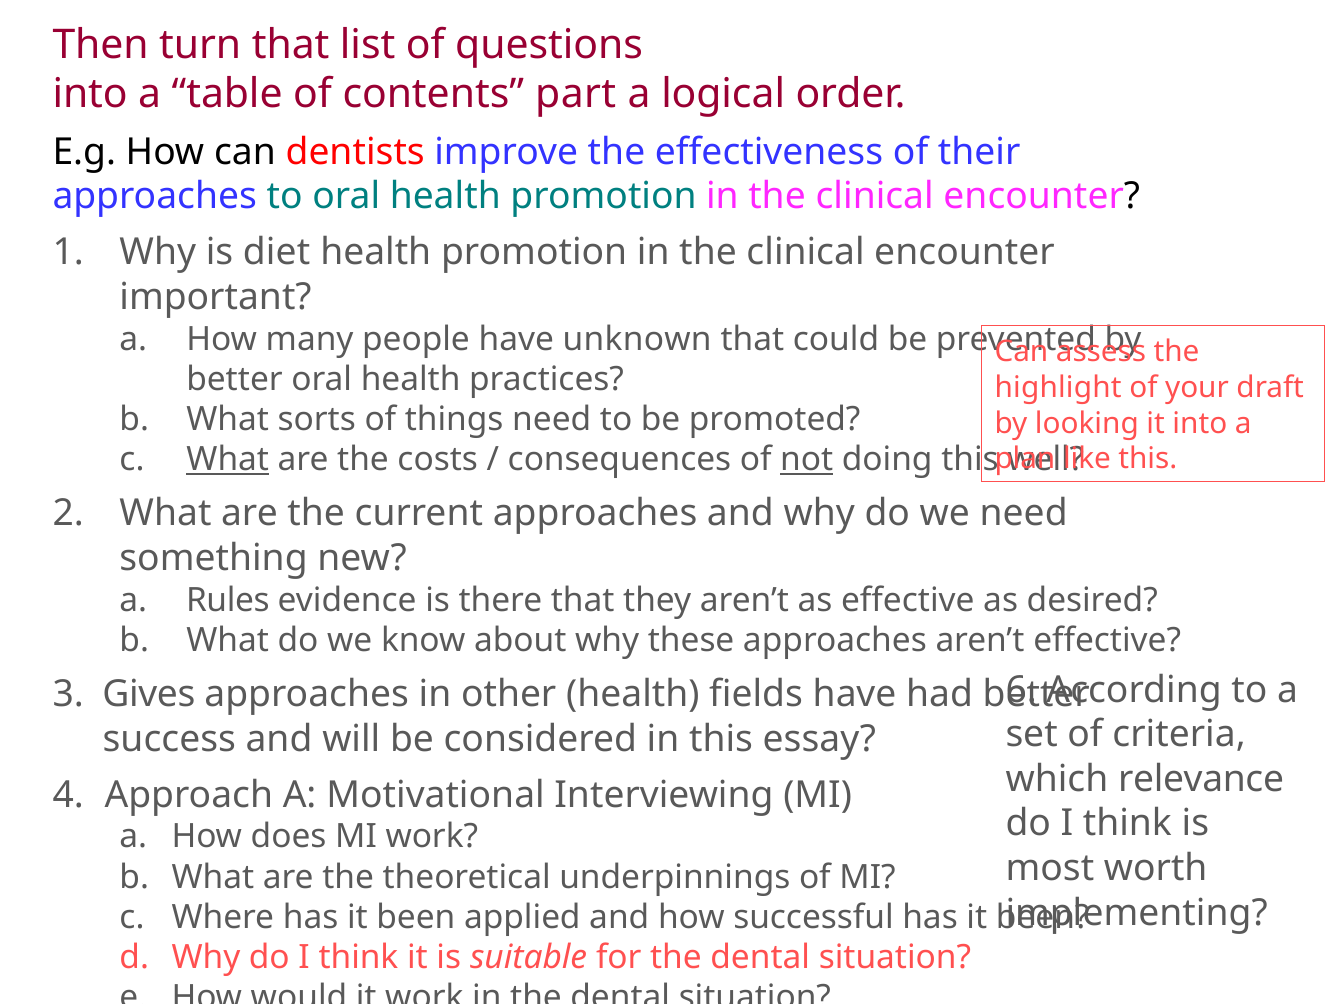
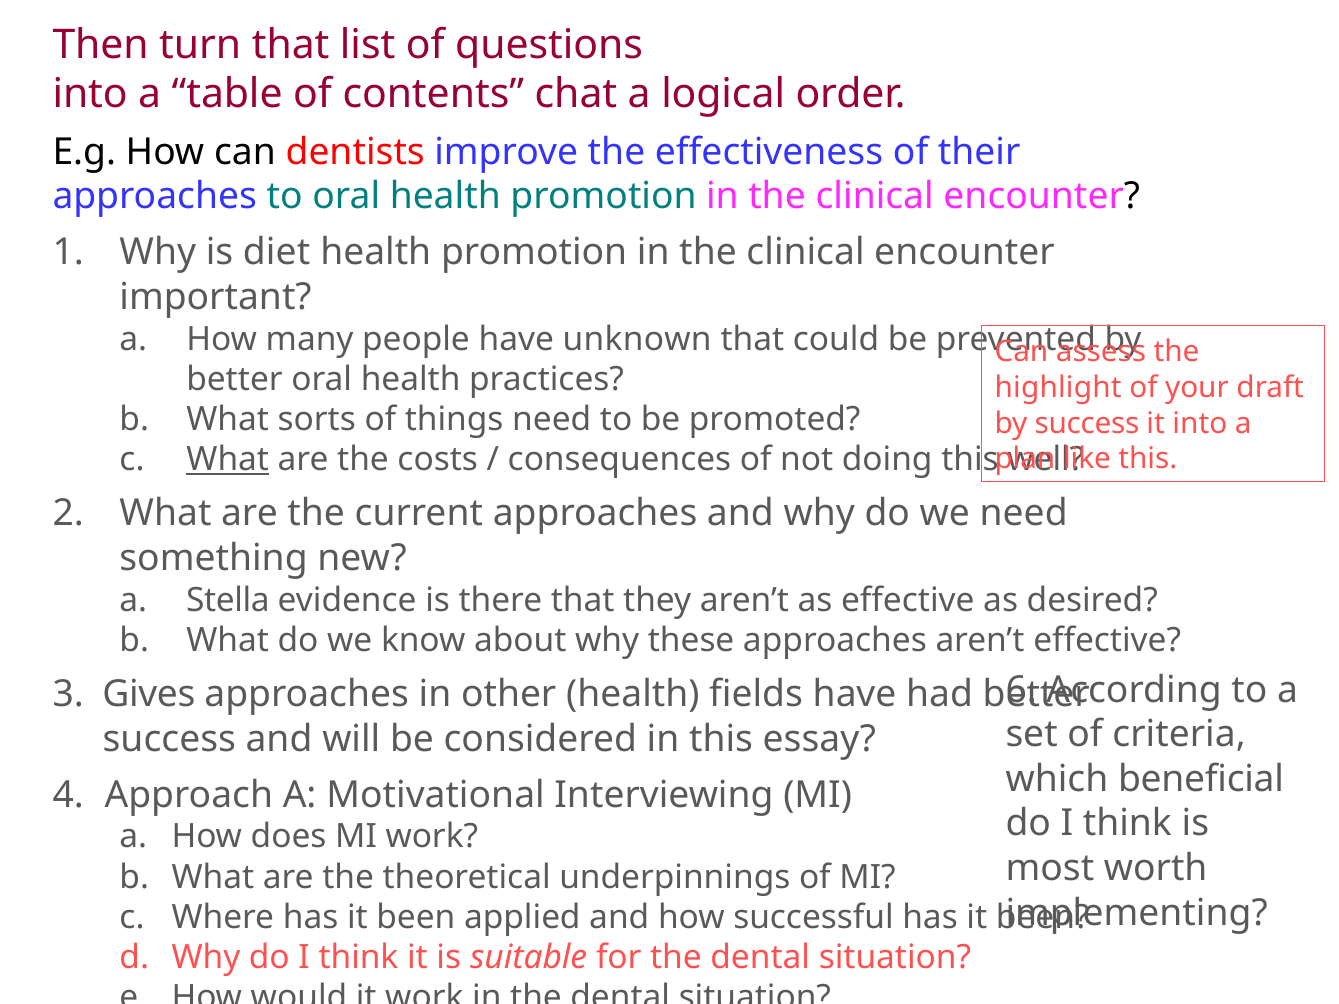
part: part -> chat (576, 94)
by looking: looking -> success (1087, 423)
not underline: present -> none (807, 460)
Rules: Rules -> Stella (228, 601)
relevance: relevance -> beneficial (1201, 779)
